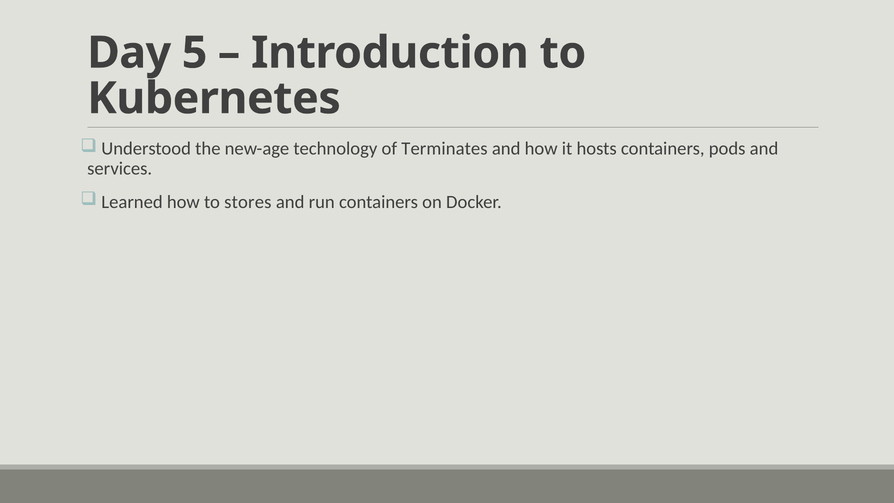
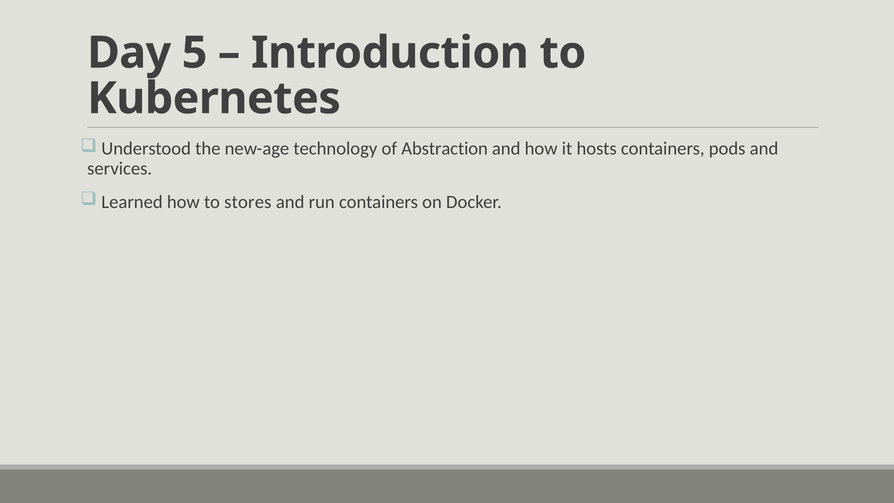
Terminates: Terminates -> Abstraction (445, 149)
